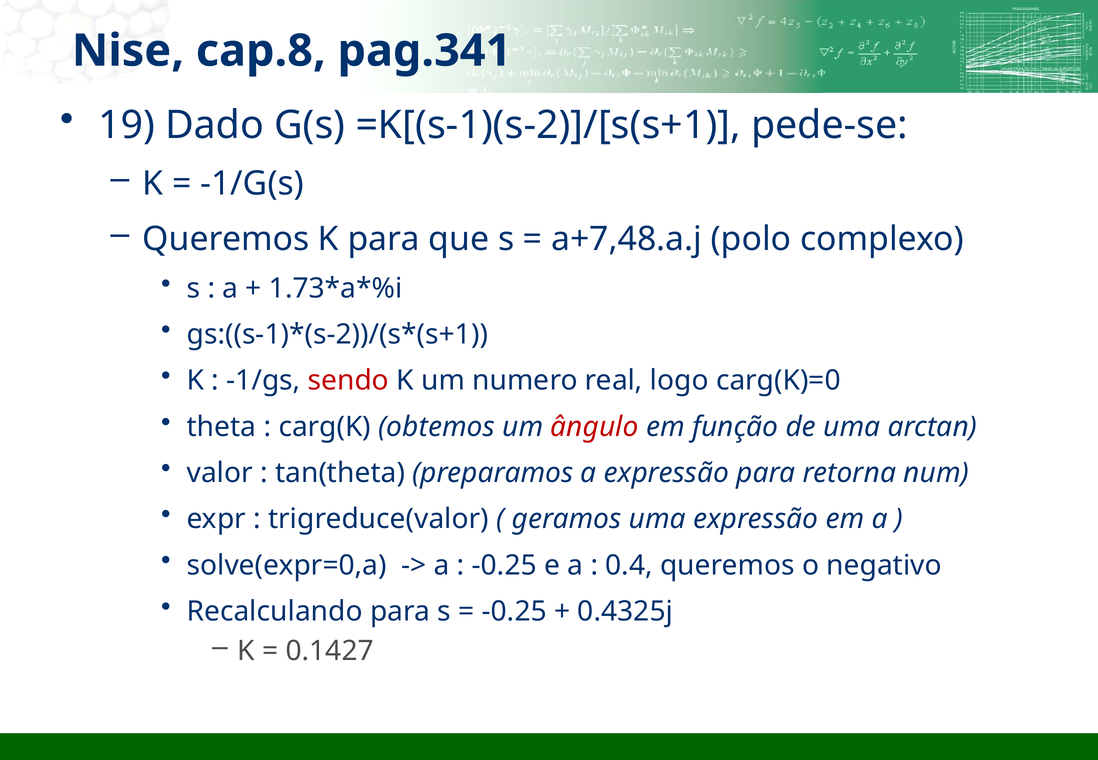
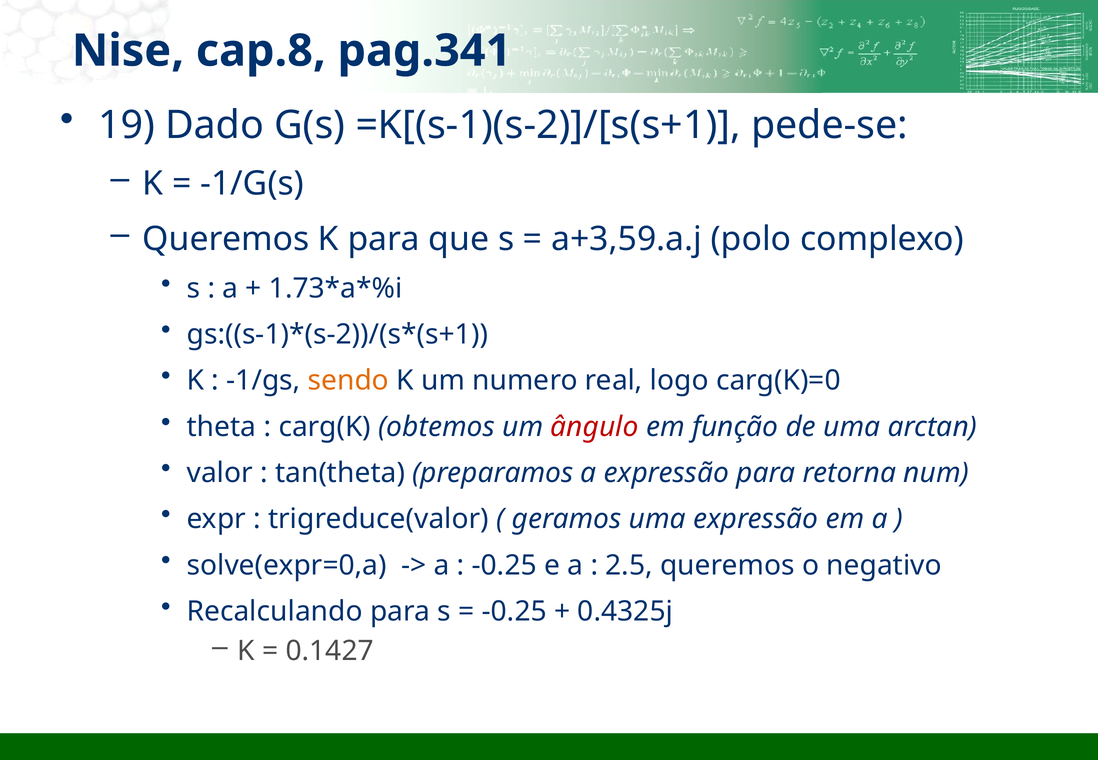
a+7,48.a.j: a+7,48.a.j -> a+3,59.a.j (627, 239)
sendo colour: red -> orange (348, 381)
0.4: 0.4 -> 2.5 (629, 565)
